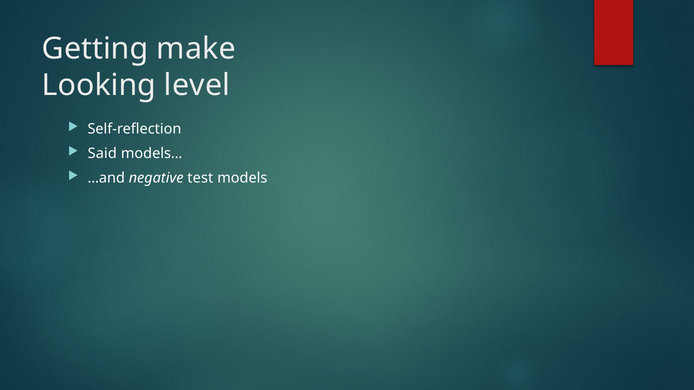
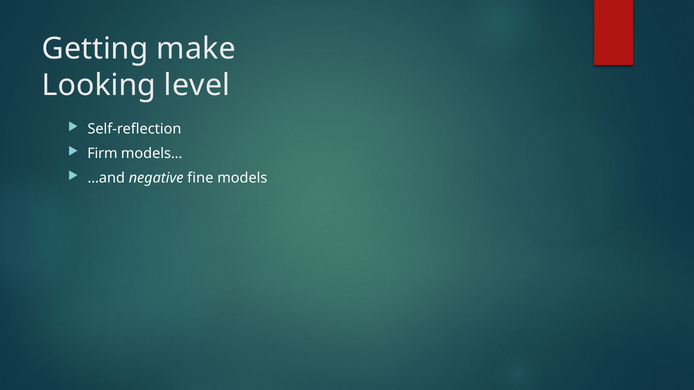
Said: Said -> Firm (102, 154)
test: test -> fine (200, 178)
